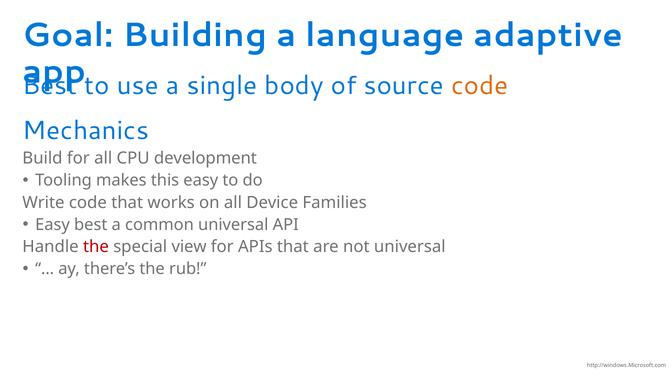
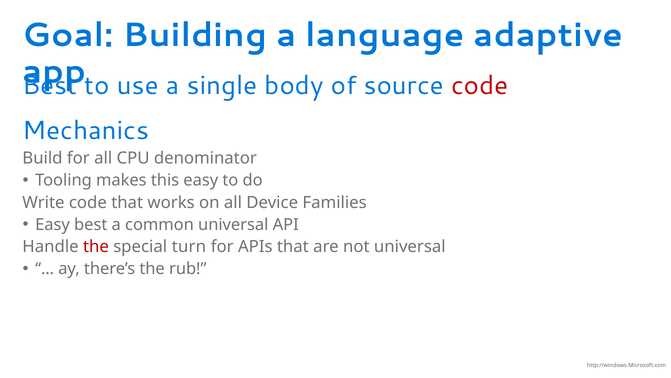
code colour: orange -> red (480, 85)
development: development -> denominator (205, 158)
view: view -> turn (189, 246)
